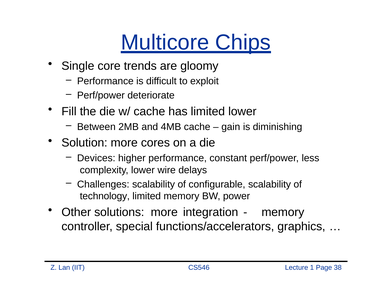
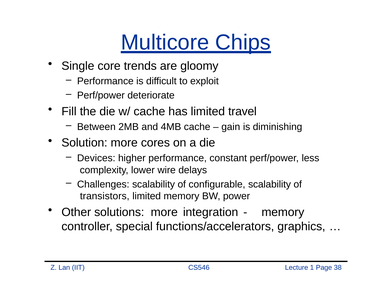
limited lower: lower -> travel (242, 111)
technology: technology -> transistors (105, 196)
